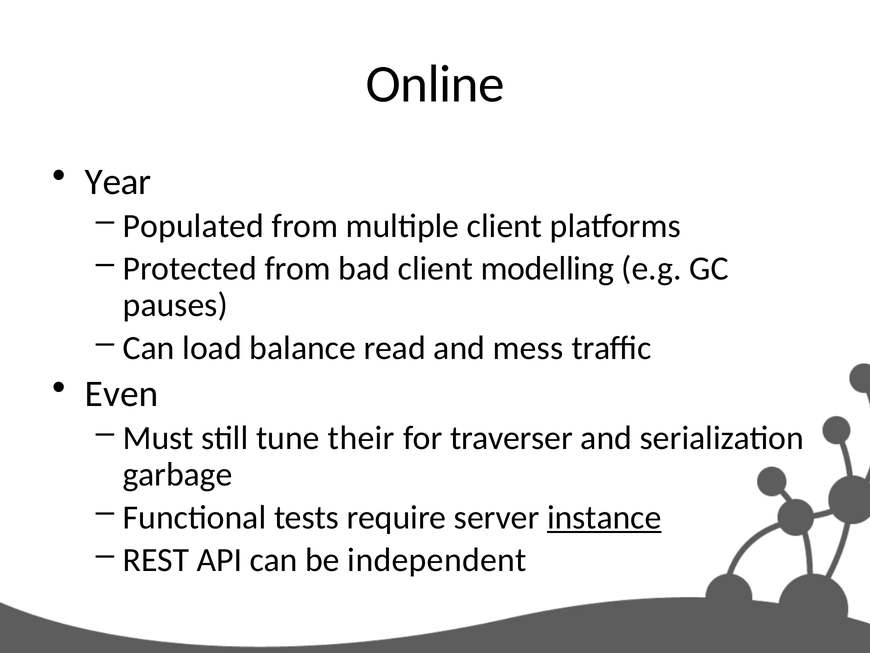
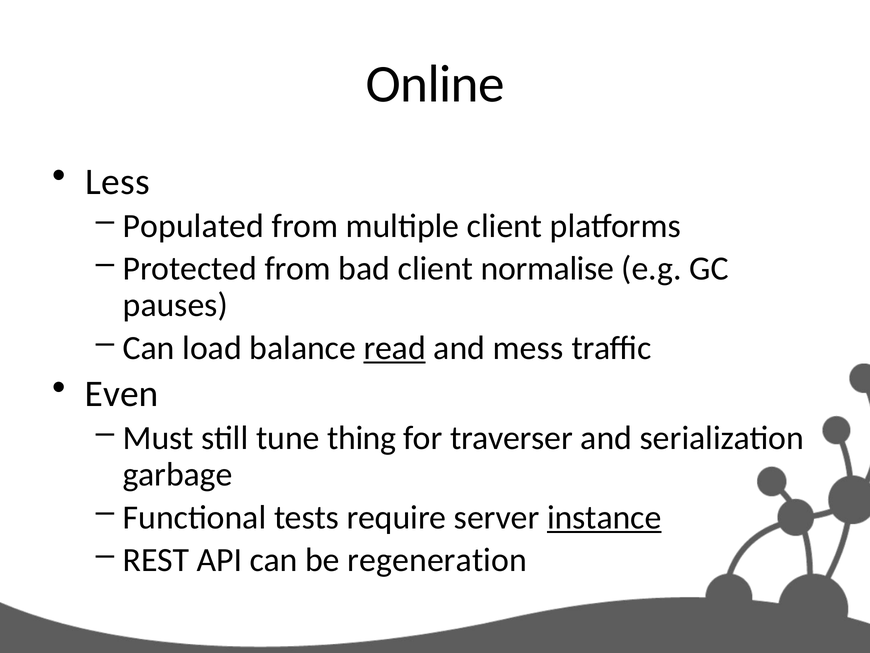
Year: Year -> Less (118, 182)
modelling: modelling -> normalise (547, 269)
read underline: none -> present (395, 348)
their: their -> thing (362, 438)
independent: independent -> regeneration (437, 560)
